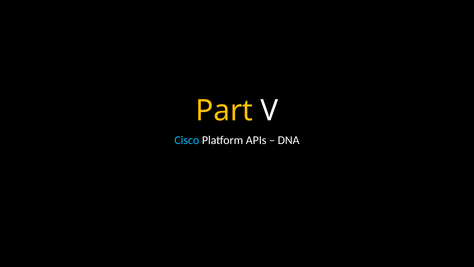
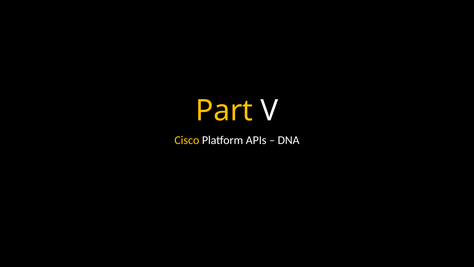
Cisco colour: light blue -> yellow (187, 140)
